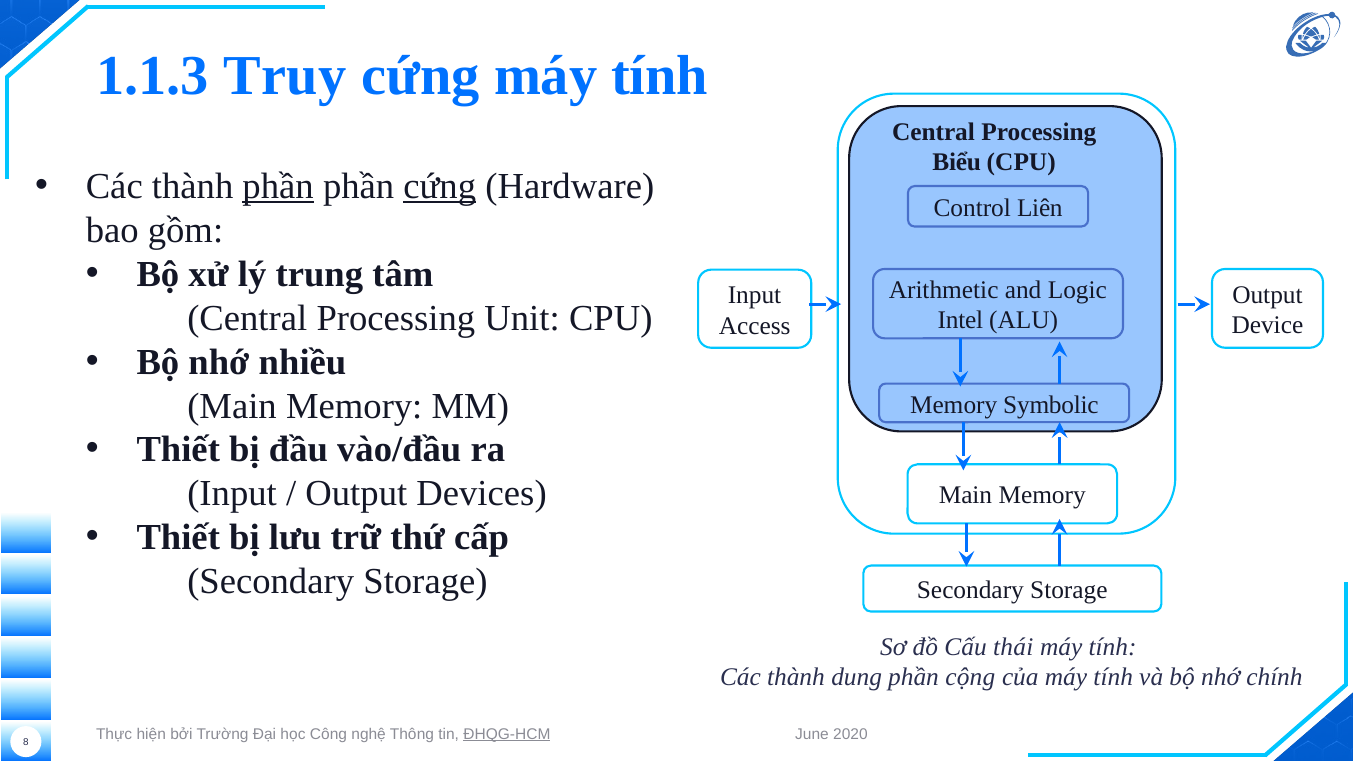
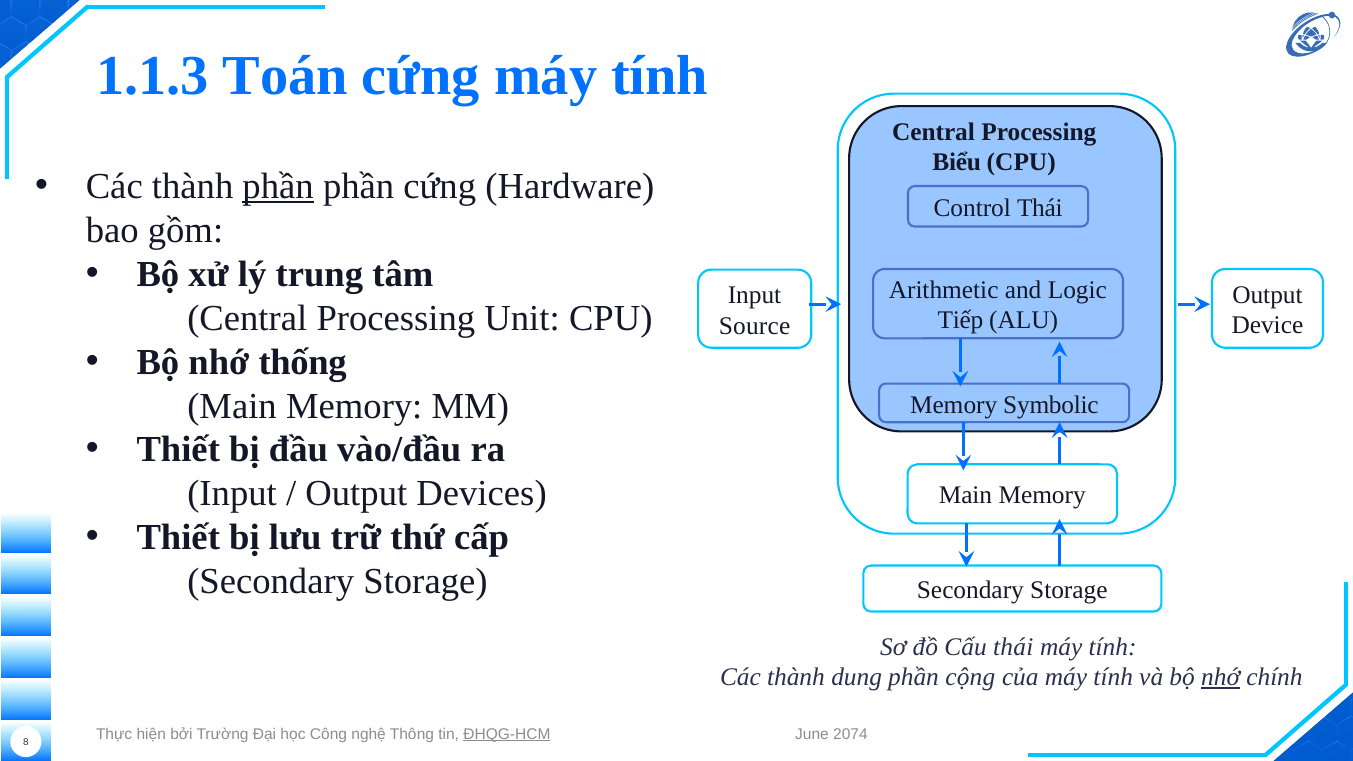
Truy: Truy -> Toán (285, 76)
cứng underline: present -> none (440, 186)
Control Liên: Liên -> Thái (1040, 208)
Intel: Intel -> Tiếp (960, 321)
Access: Access -> Source (755, 326)
nhiều: nhiều -> thống (303, 362)
nhớ underline: none -> present (1221, 677)
2020: 2020 -> 2074 (850, 734)
